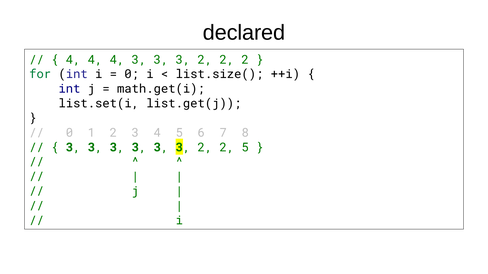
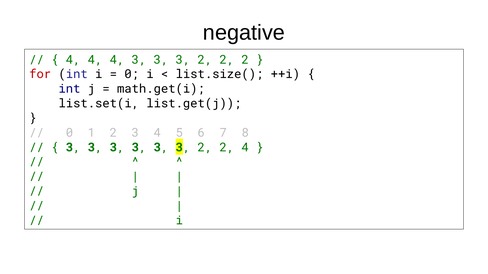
declared: declared -> negative (244, 33)
for colour: green -> red (40, 74)
2 5: 5 -> 4 (245, 148)
